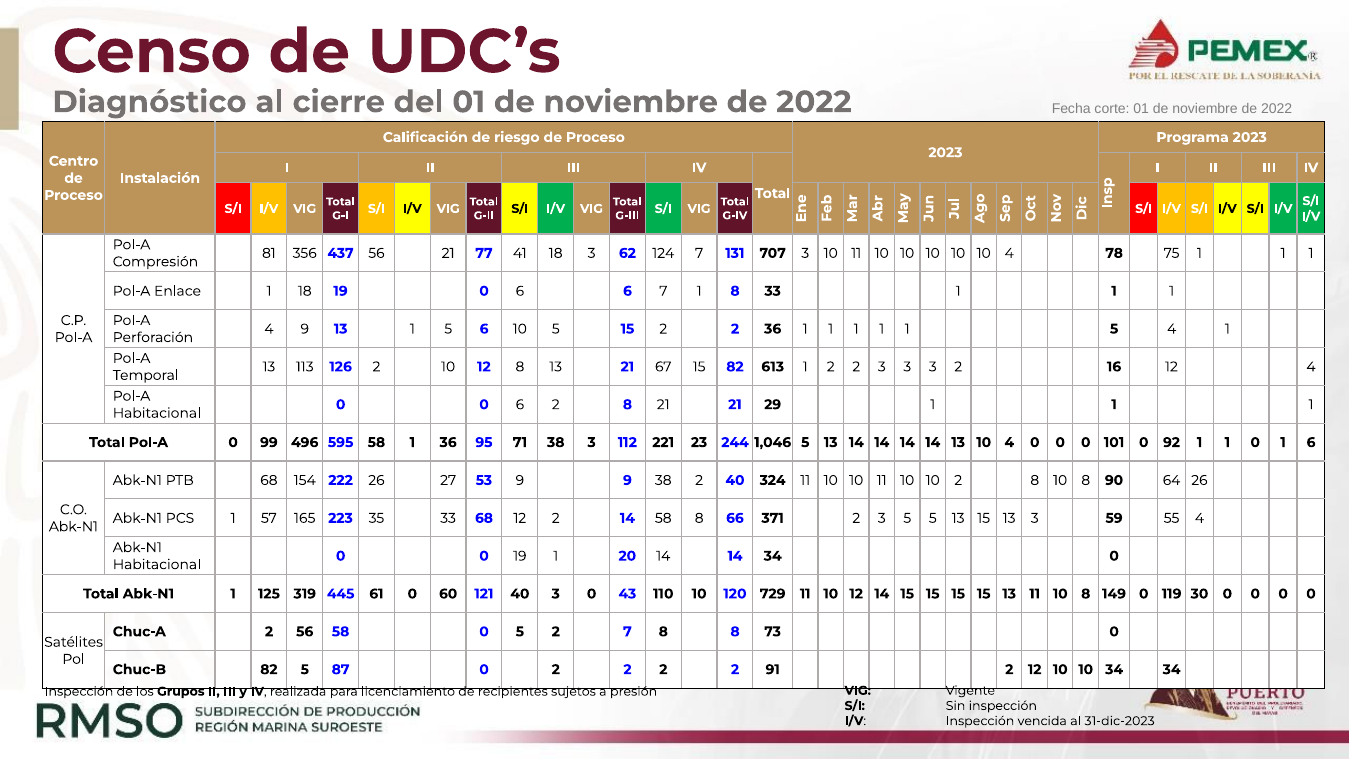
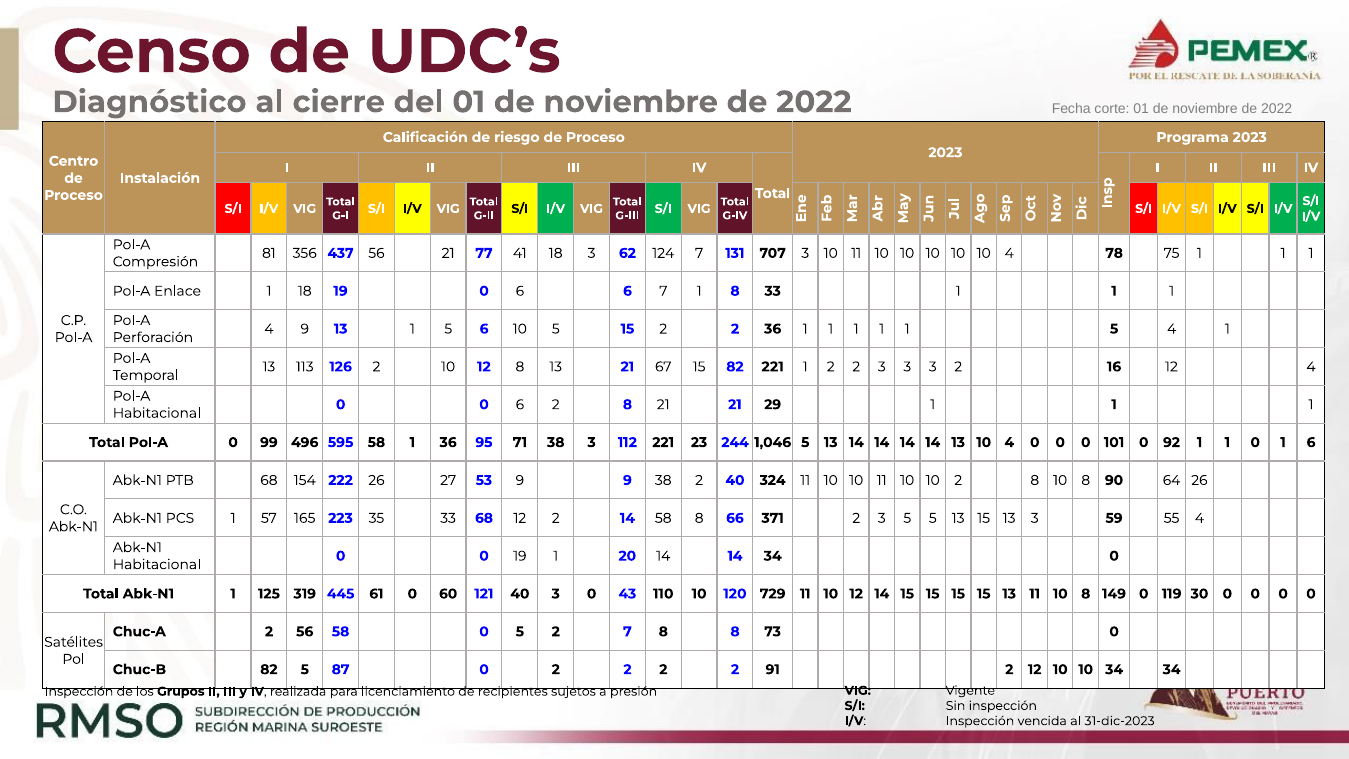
82 613: 613 -> 221 (773, 367)
